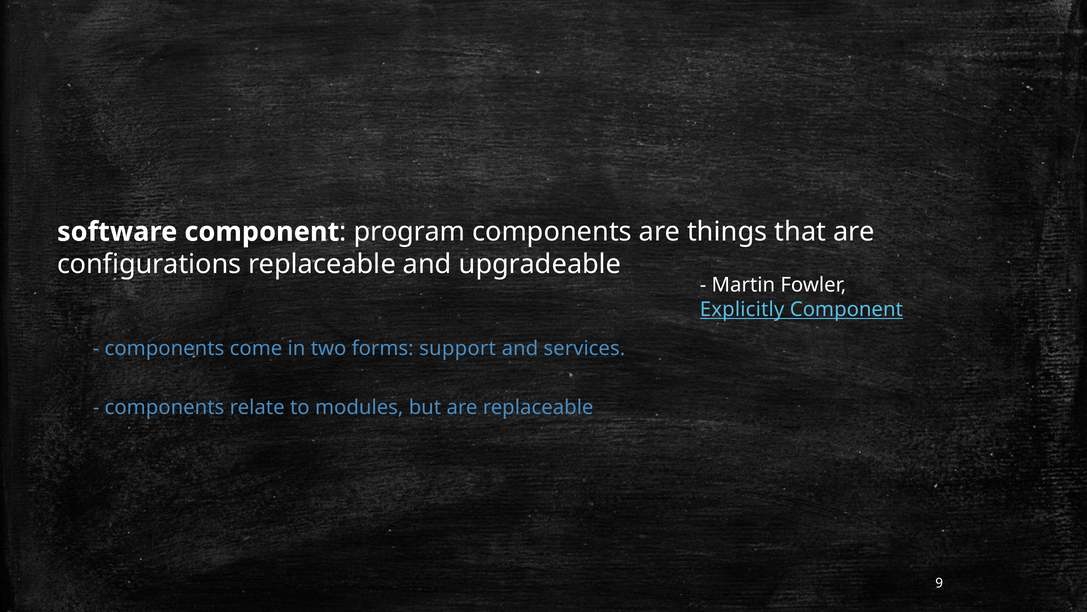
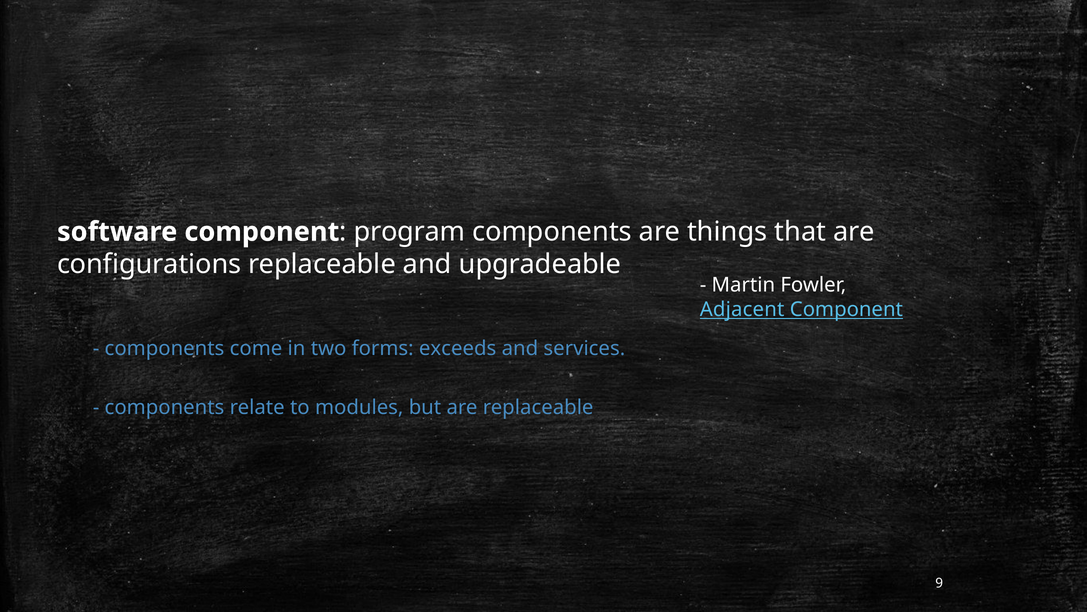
Explicitly: Explicitly -> Adjacent (742, 309)
support: support -> exceeds (458, 348)
